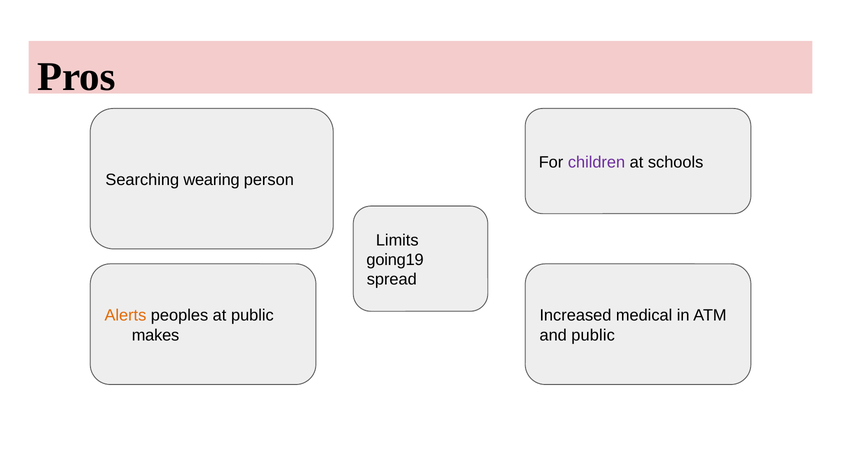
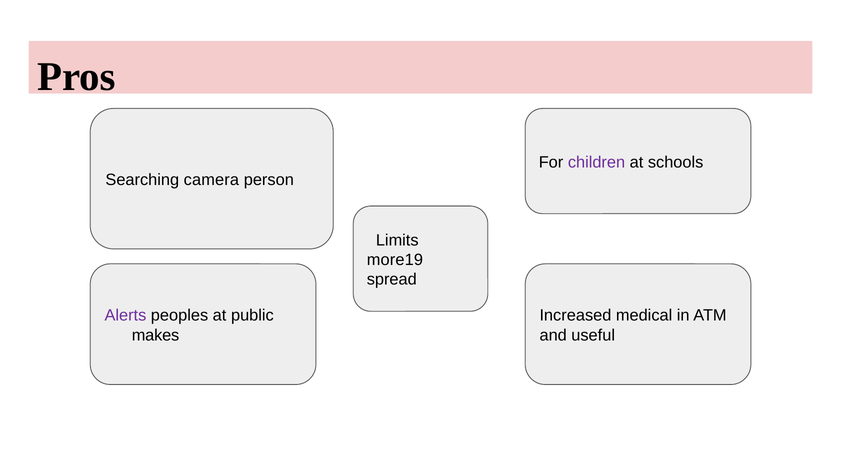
wearing: wearing -> camera (211, 180)
going19: going19 -> more19 (395, 260)
Alerts colour: orange -> purple (125, 316)
and public: public -> useful (593, 335)
